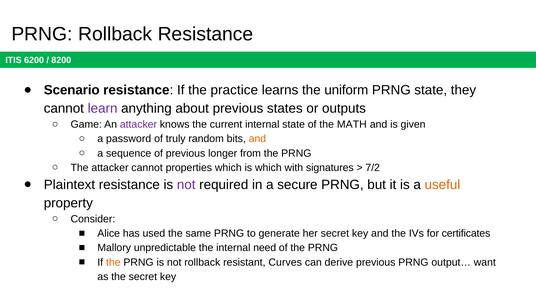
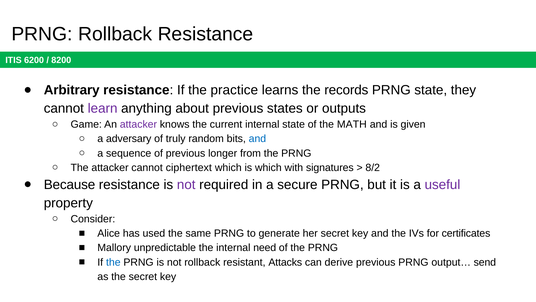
Scenario: Scenario -> Arbitrary (72, 90)
uniform: uniform -> records (346, 90)
password: password -> adversary (129, 139)
and colour: orange -> blue (257, 139)
properties: properties -> ciphertext (189, 167)
7/2: 7/2 -> 8/2 (373, 167)
Plaintext: Plaintext -> Because (70, 184)
useful colour: orange -> purple (442, 184)
the colour: orange -> blue (113, 262)
Curves: Curves -> Attacks (285, 262)
want: want -> send (485, 262)
